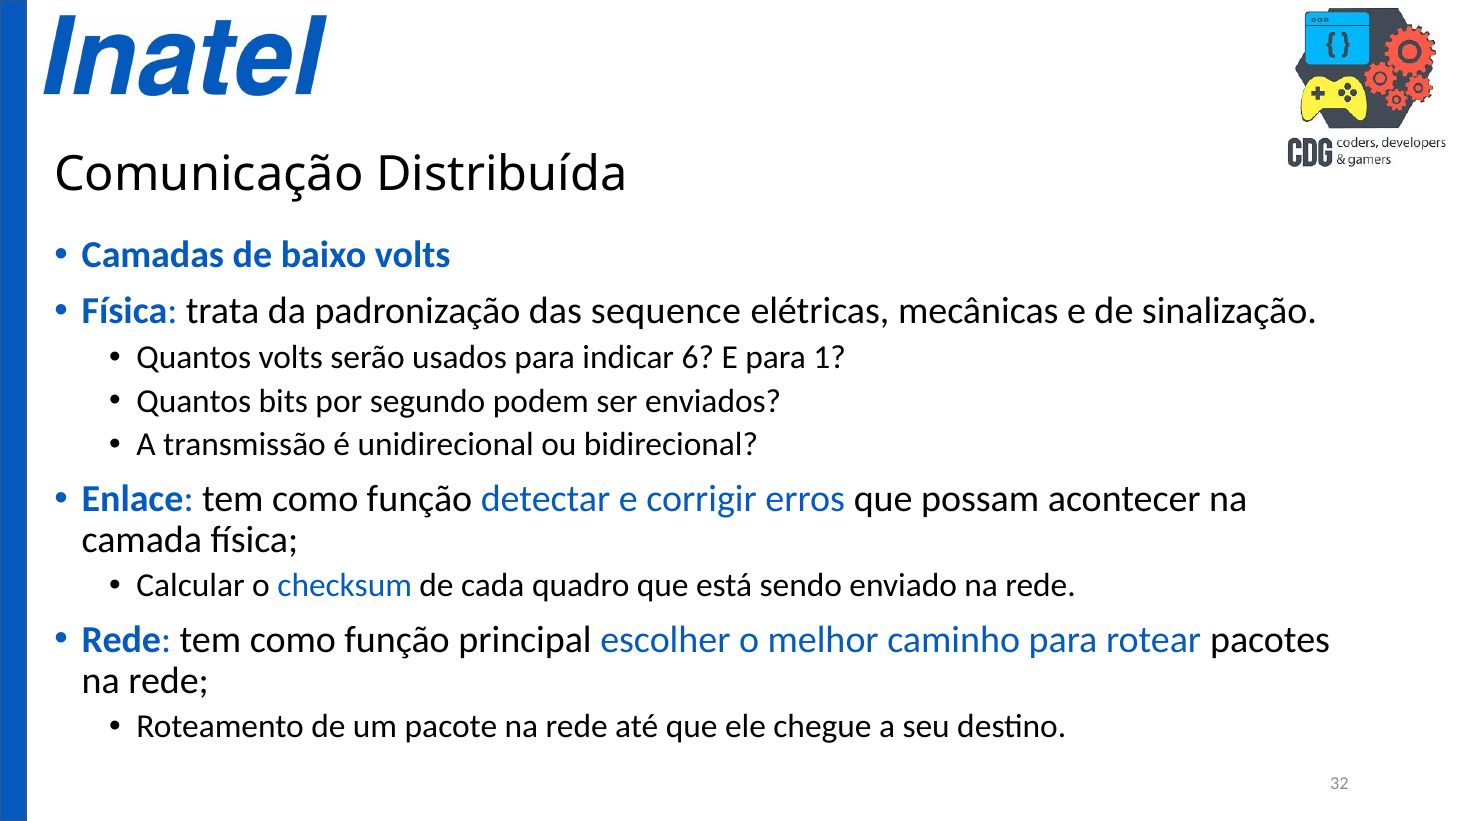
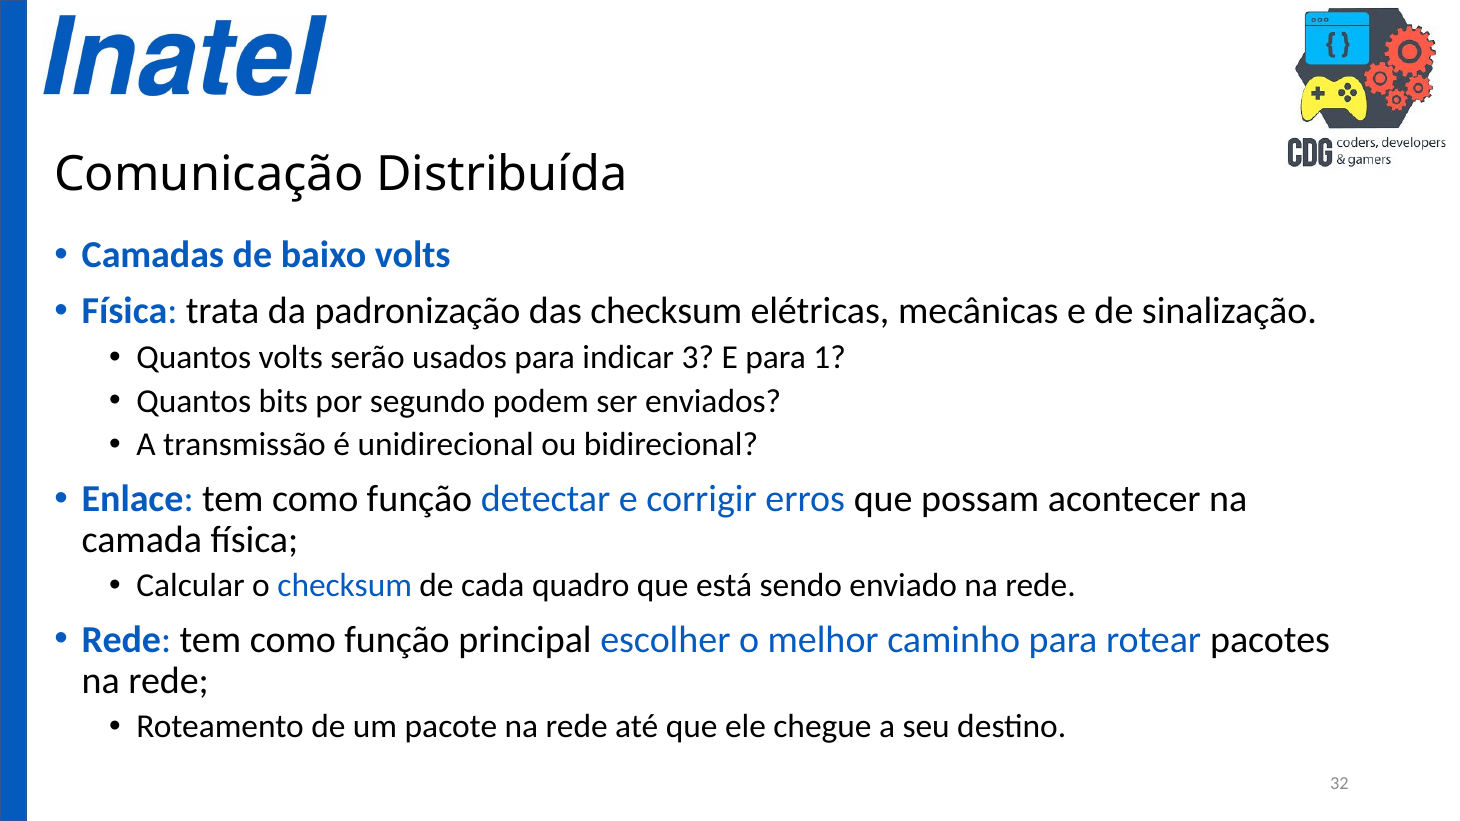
das sequence: sequence -> checksum (666, 311)
6: 6 -> 3 (698, 358)
